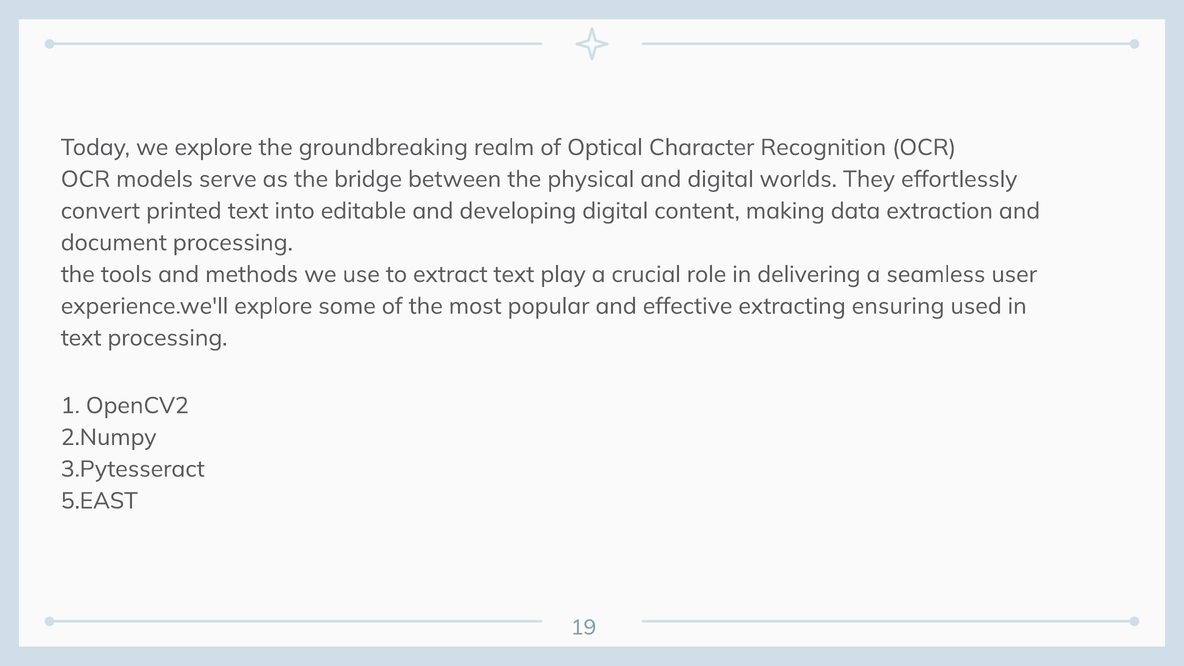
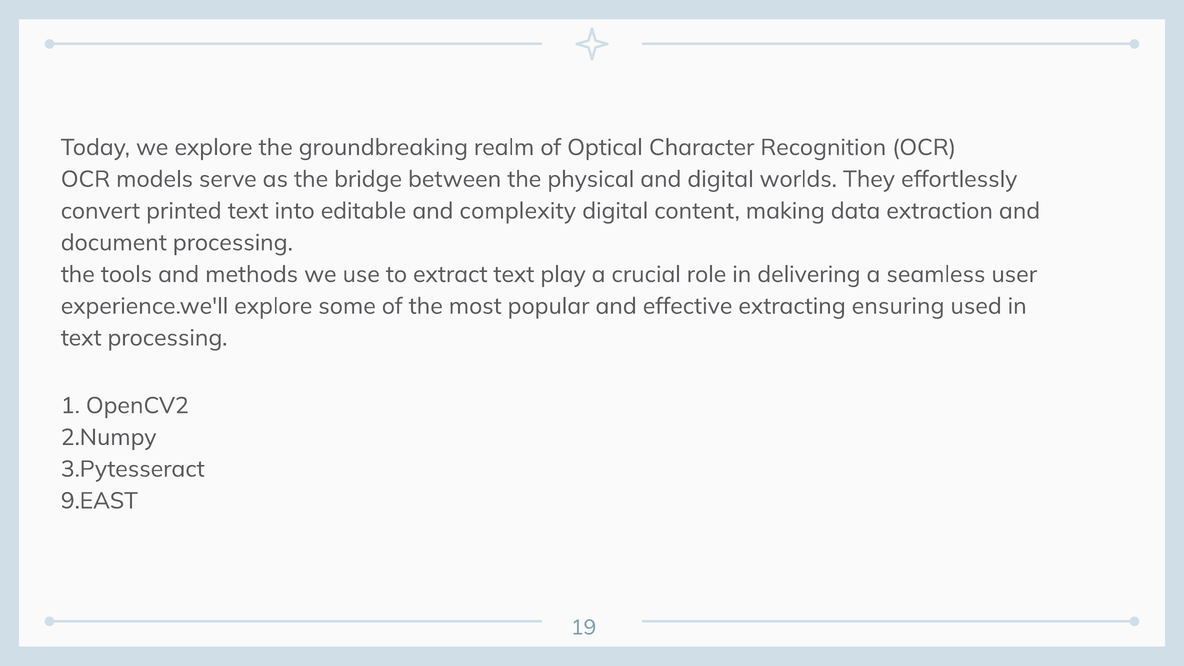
developing: developing -> complexity (518, 211)
5.EAST: 5.EAST -> 9.EAST (99, 501)
